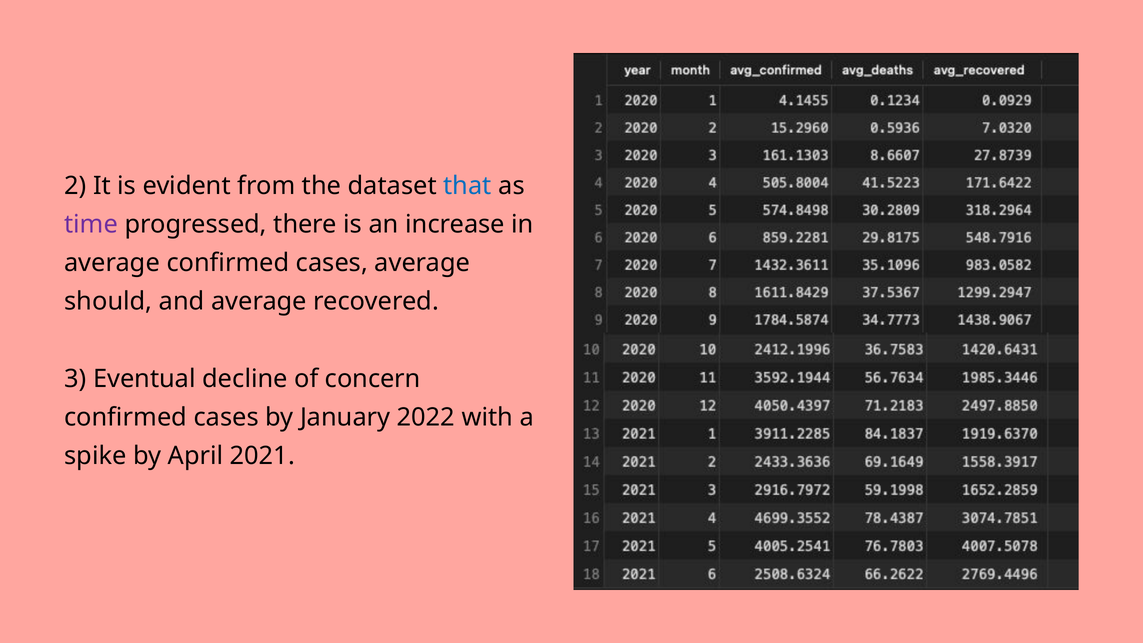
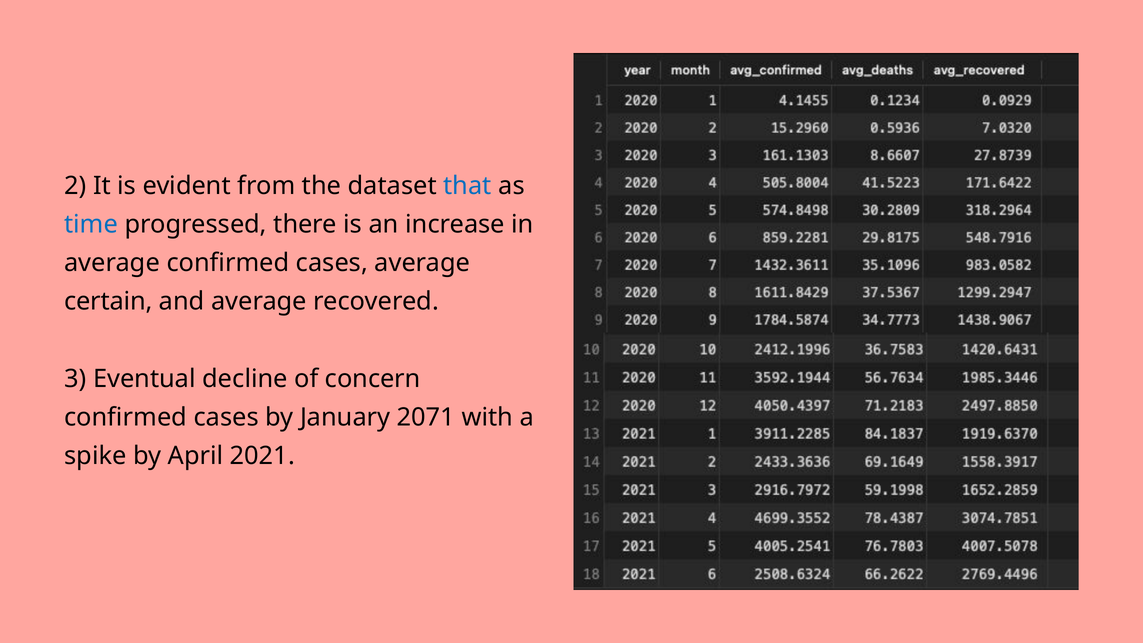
time colour: purple -> blue (91, 224)
should: should -> certain (108, 302)
2022: 2022 -> 2071 (426, 417)
